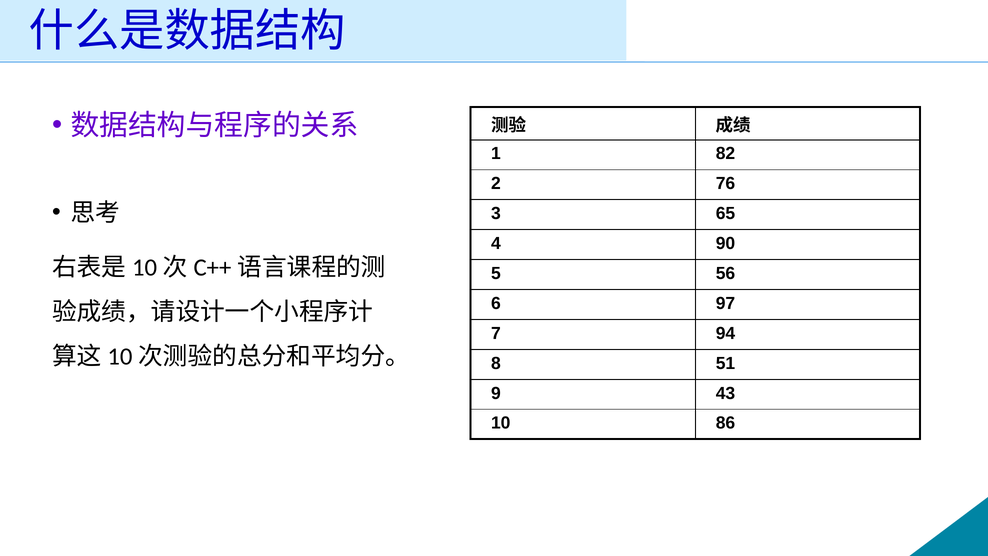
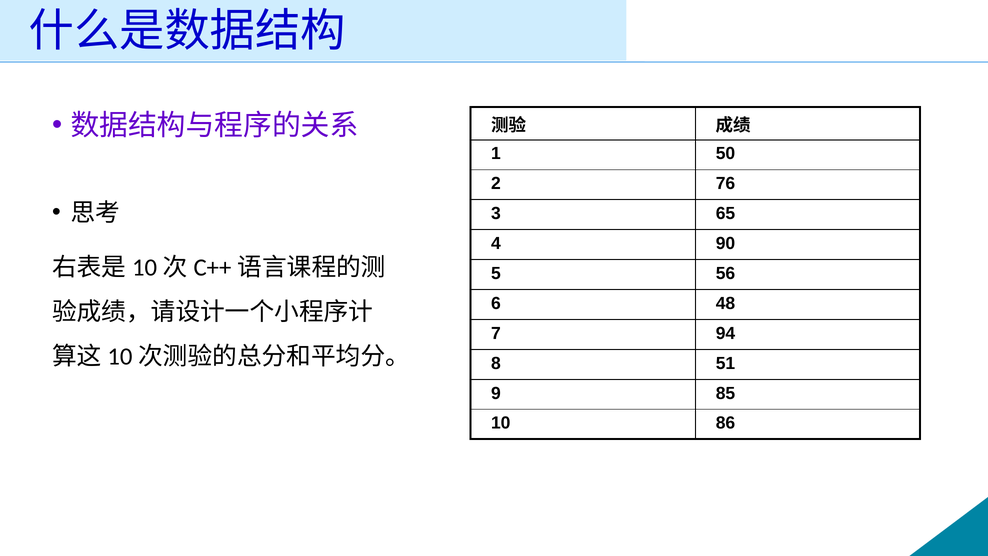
82: 82 -> 50 (725, 154)
97: 97 -> 48 (725, 303)
43: 43 -> 85 (725, 393)
